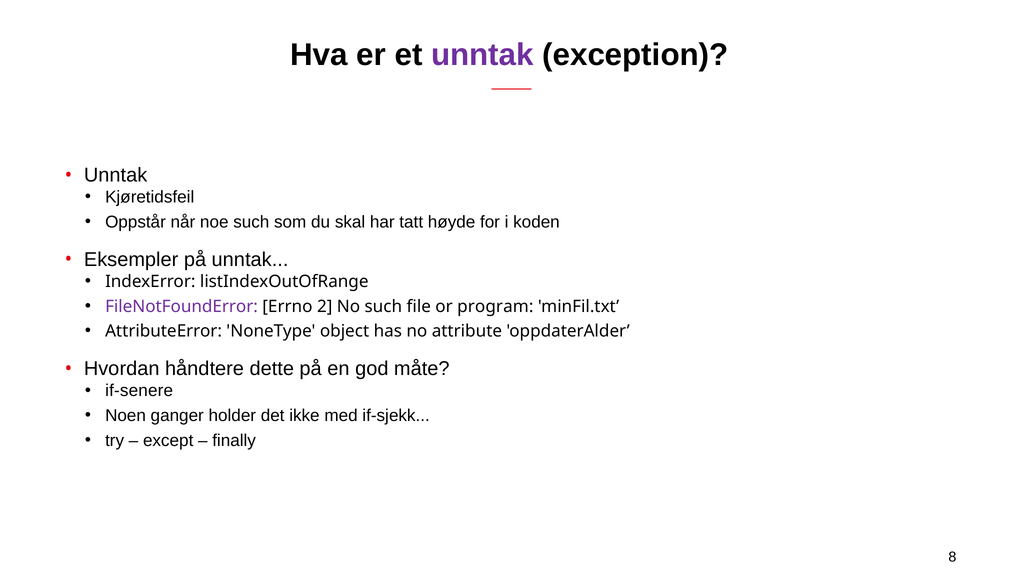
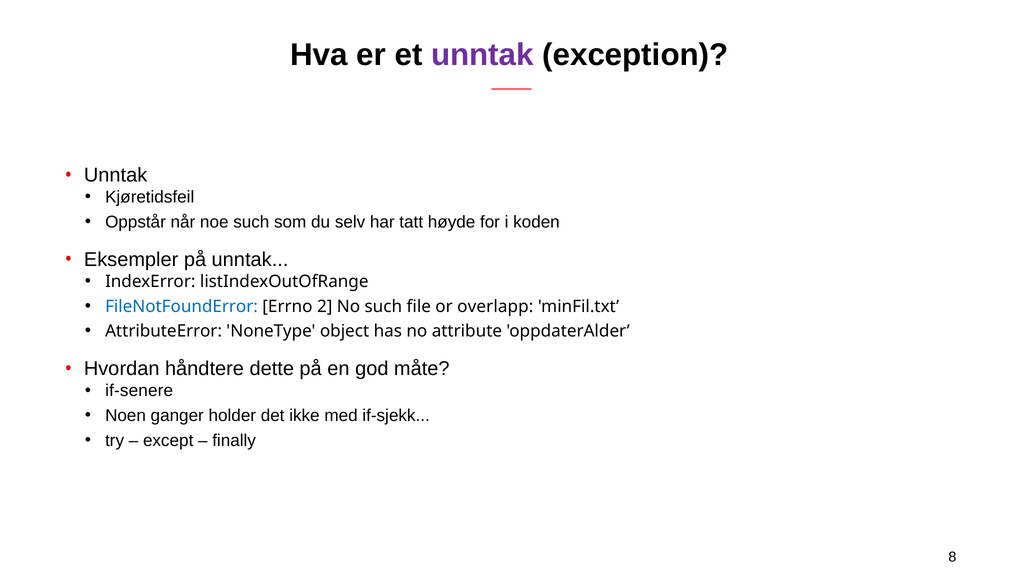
skal: skal -> selv (350, 222)
FileNotFoundError colour: purple -> blue (182, 306)
program: program -> overlapp (495, 306)
